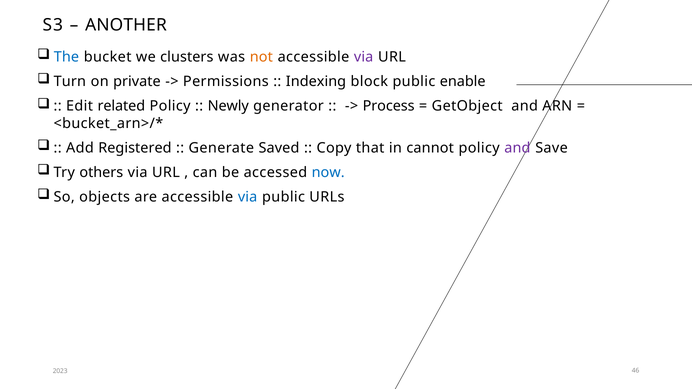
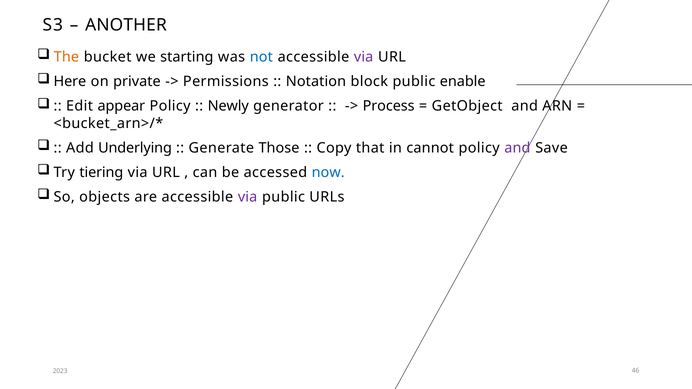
The colour: blue -> orange (66, 57)
clusters: clusters -> starting (187, 57)
not colour: orange -> blue (261, 57)
Turn: Turn -> Here (70, 82)
Indexing: Indexing -> Notation (316, 82)
related: related -> appear (121, 106)
Registered: Registered -> Underlying (135, 148)
Saved: Saved -> Those (279, 148)
others: others -> tiering (101, 173)
via colour: blue -> purple (248, 197)
